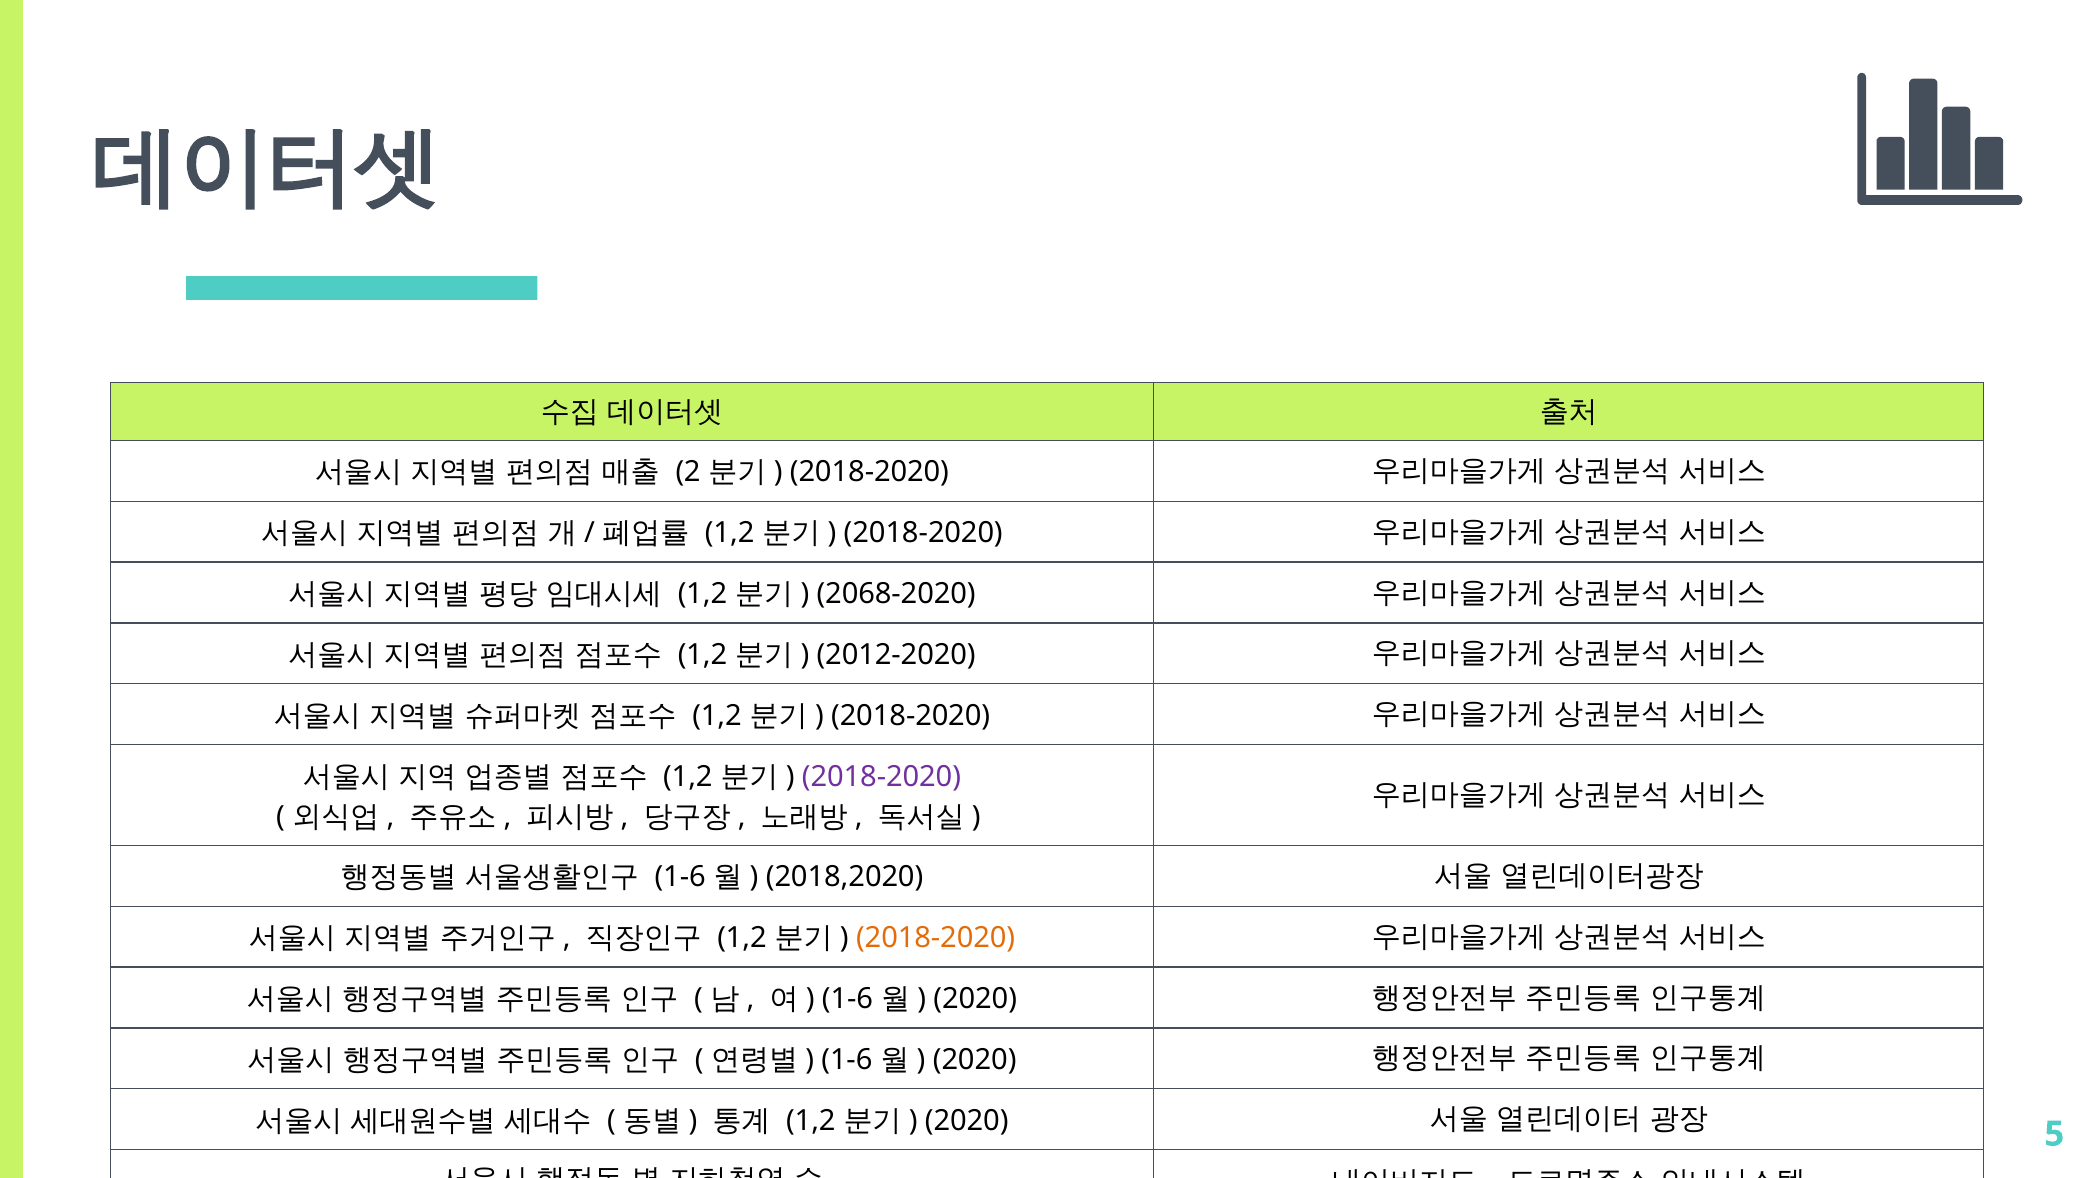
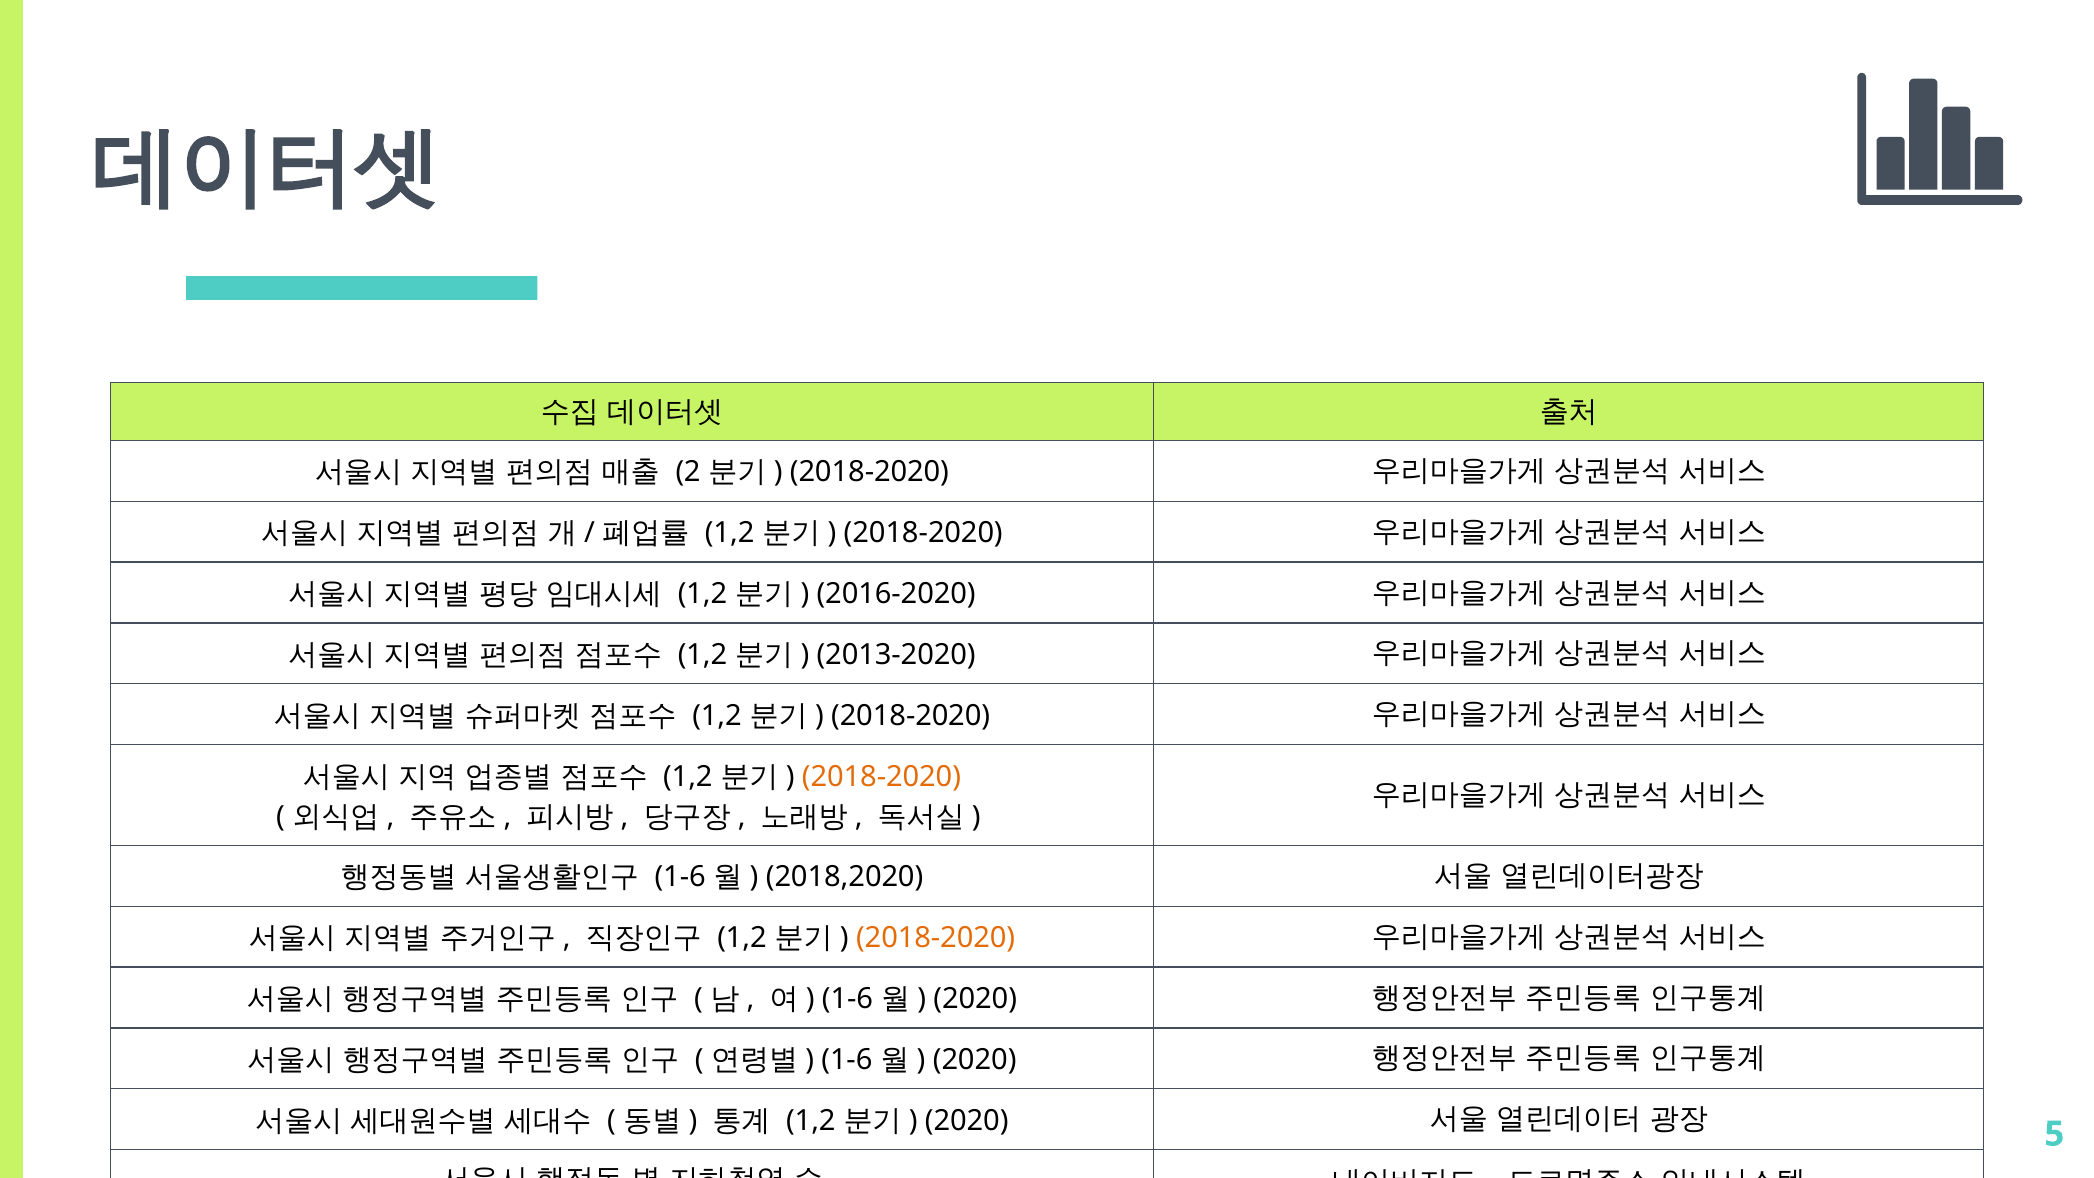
2068-2020: 2068-2020 -> 2016-2020 (896, 594)
2012-2020: 2012-2020 -> 2013-2020 (896, 655)
2018-2020 colour: purple -> orange (881, 777)
